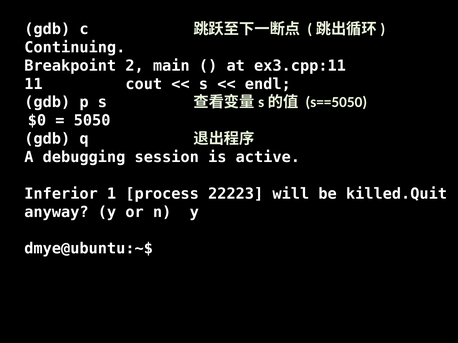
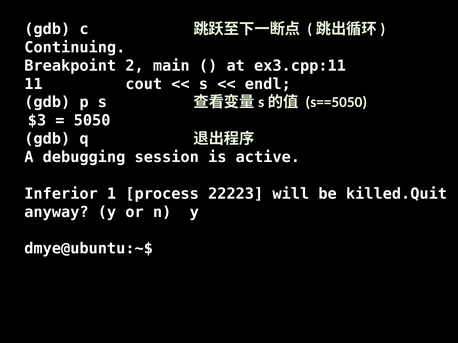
$0: $0 -> $3 (37, 121)
